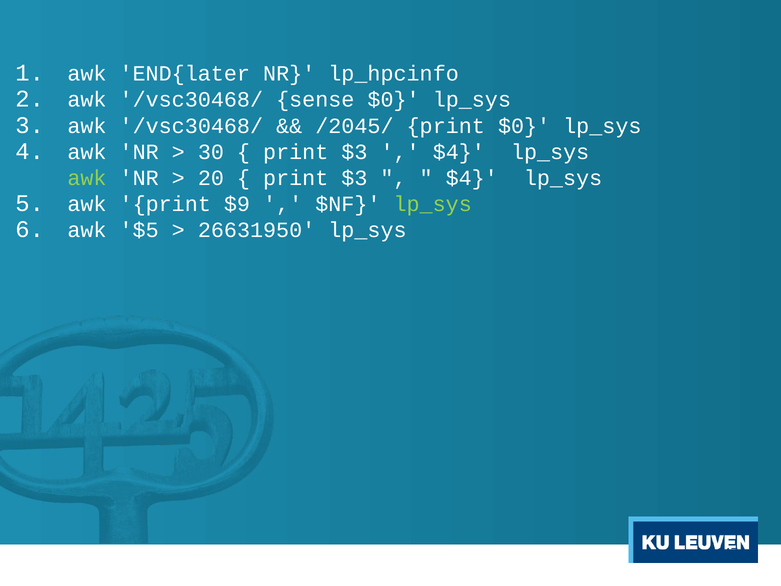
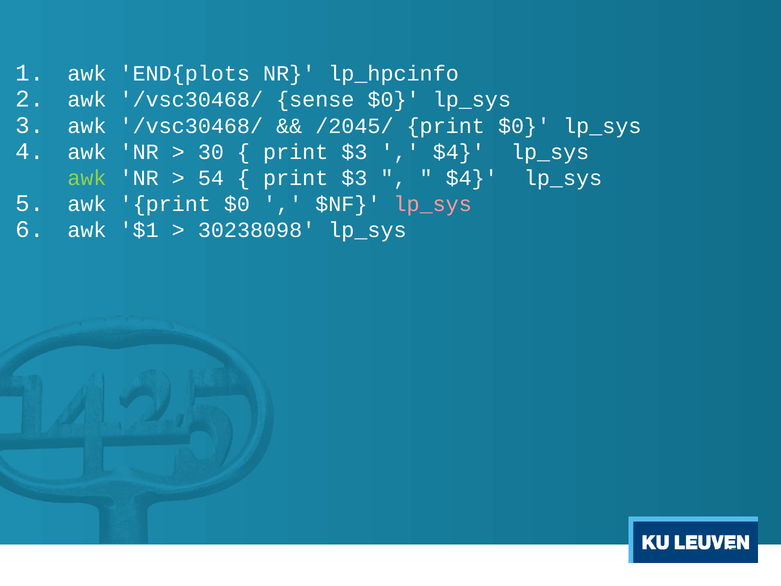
END{later: END{later -> END{plots (185, 74)
20: 20 -> 54 (211, 178)
awk print $9: $9 -> $0 (237, 204)
lp_sys colour: light green -> pink (433, 204)
$5: $5 -> $1 (139, 230)
26631950: 26631950 -> 30238098 (257, 230)
